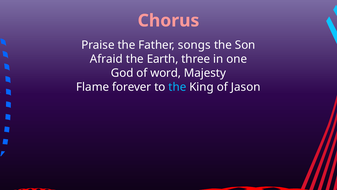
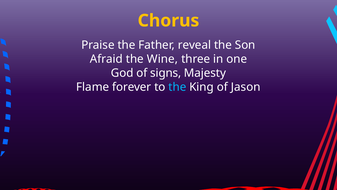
Chorus colour: pink -> yellow (168, 21)
songs: songs -> reveal (194, 45)
Earth: Earth -> Wine (162, 59)
word: word -> signs (166, 73)
